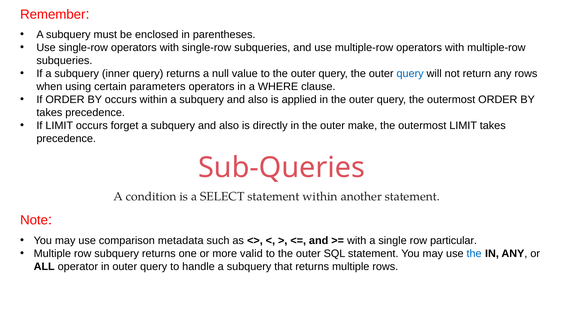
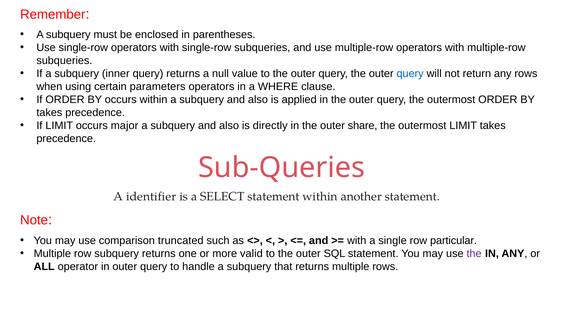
forget: forget -> major (125, 126)
make: make -> share (363, 126)
condition: condition -> identifier (151, 197)
metadata: metadata -> truncated (181, 241)
the colour: blue -> purple (474, 254)
